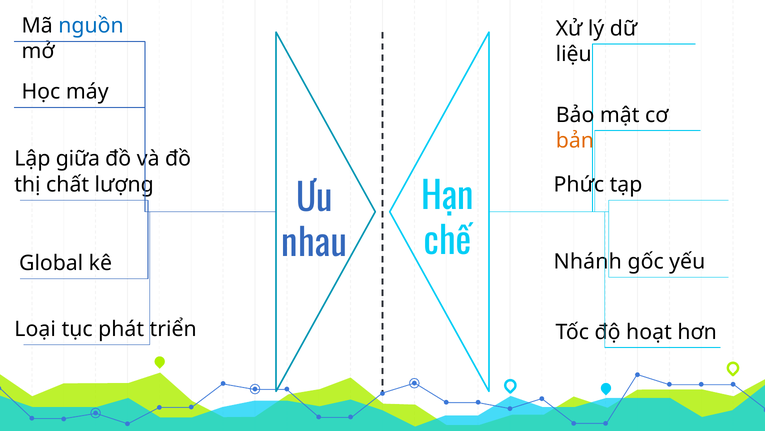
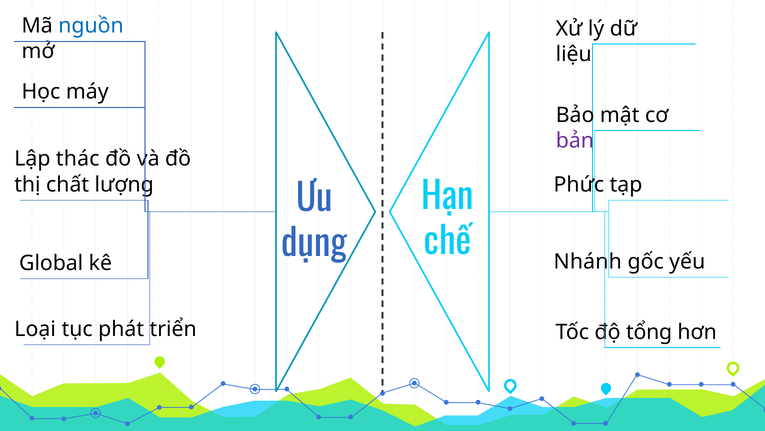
bản colour: orange -> purple (575, 140)
giữa: giữa -> thác (78, 159)
nhau: nhau -> dụng (314, 244)
hoạt: hoạt -> tổng (649, 332)
